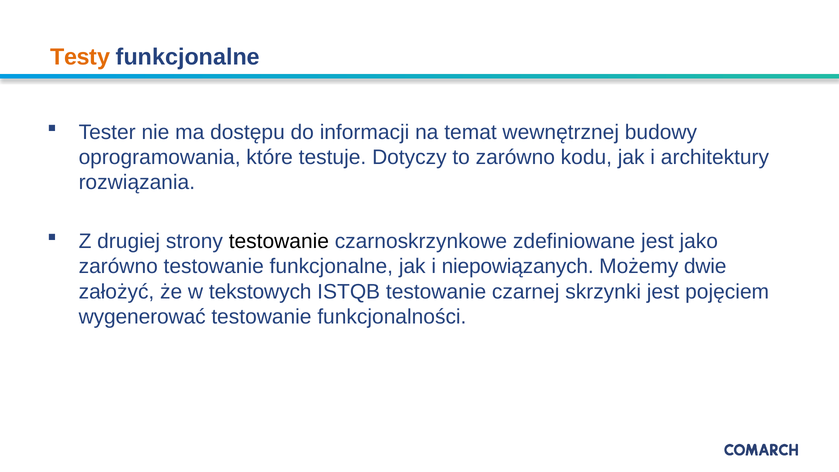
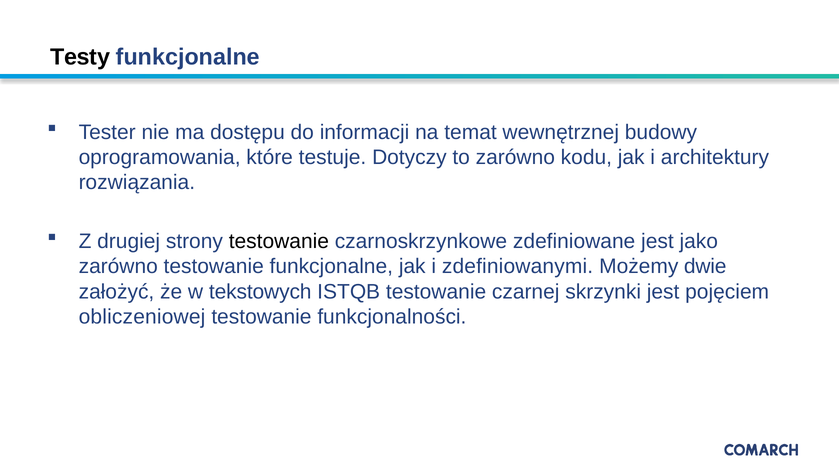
Testy colour: orange -> black (80, 57)
niepowiązanych: niepowiązanych -> zdefiniowanymi (518, 266)
wygenerować: wygenerować -> obliczeniowej (142, 317)
